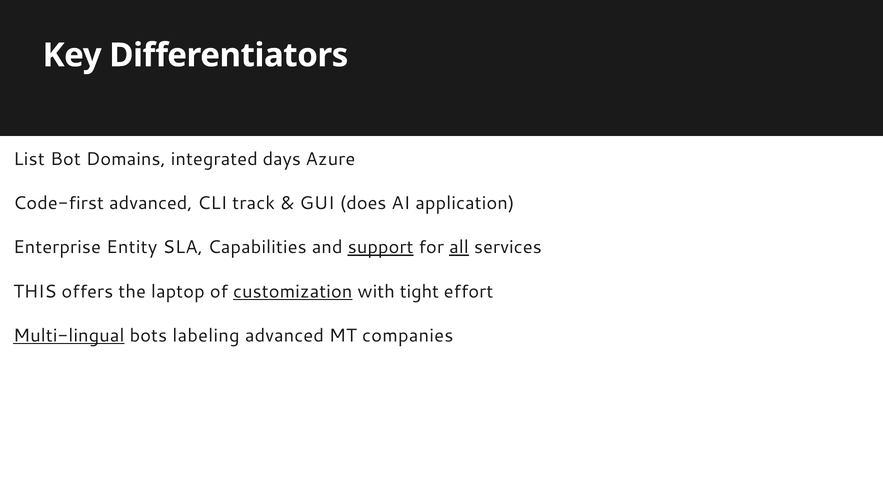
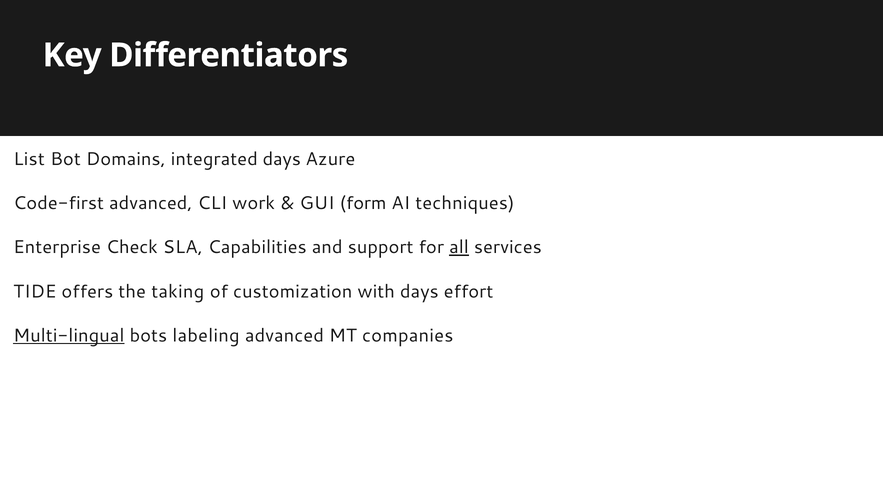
track: track -> work (254, 203)
does: does -> form (363, 203)
application: application -> techniques (465, 203)
Entity: Entity -> Check (132, 247)
support underline: present -> none (381, 247)
THIS: THIS -> TIDE (35, 291)
laptop: laptop -> taking (178, 291)
customization underline: present -> none (293, 291)
with tight: tight -> days (419, 291)
